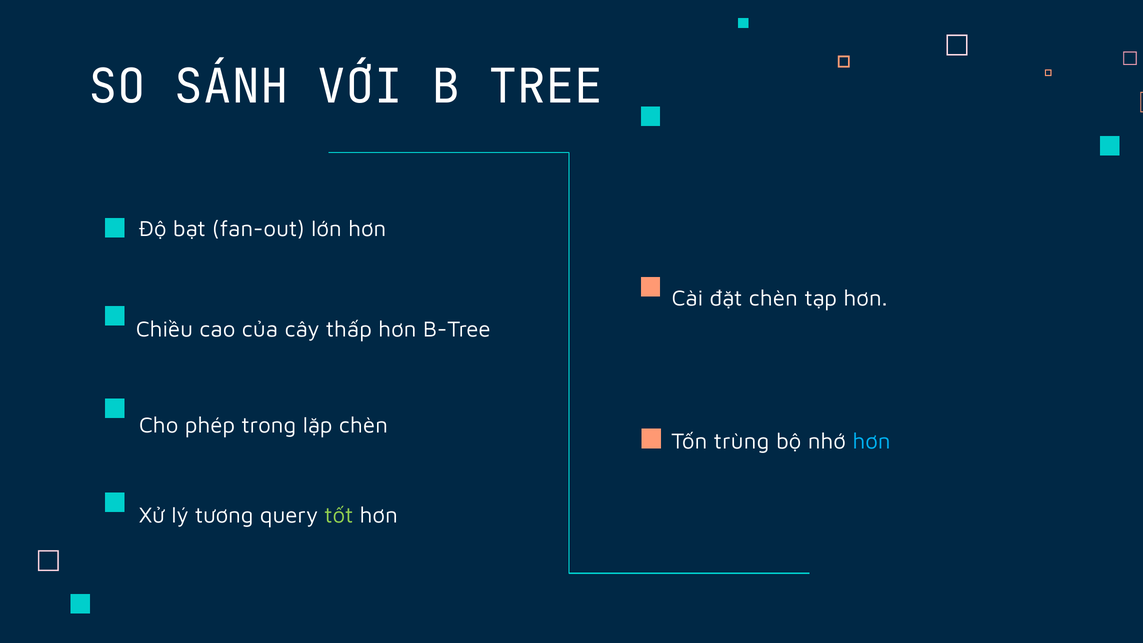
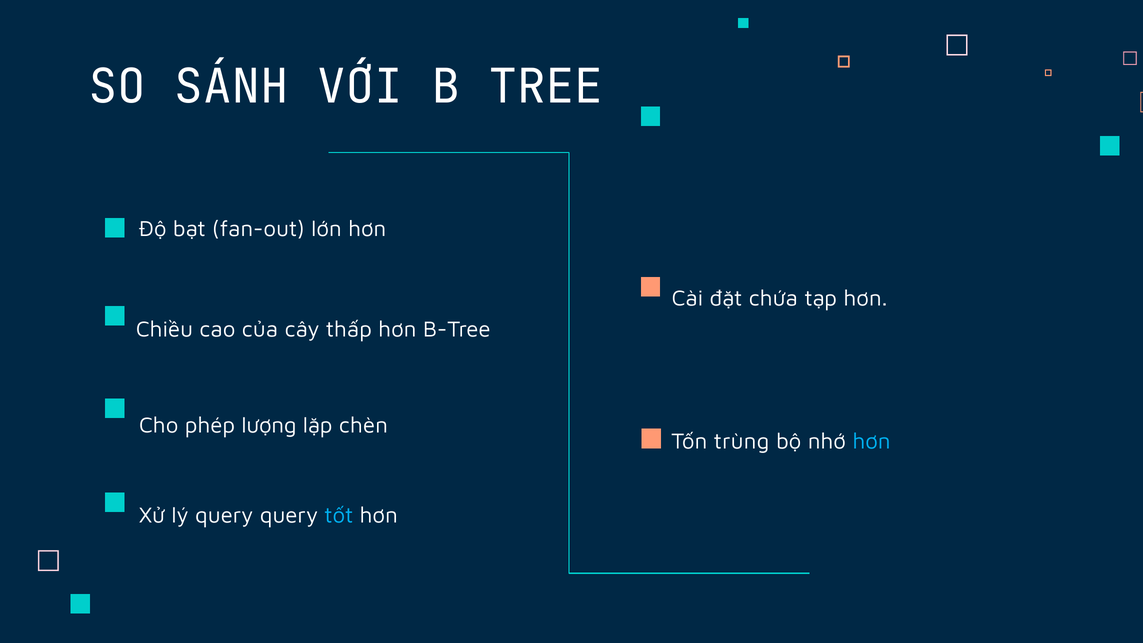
đặt chèn: chèn -> chứa (773, 298)
trong: trong -> lượng (269, 425)
lý tương: tương -> query (224, 516)
tốt colour: light green -> light blue (339, 516)
